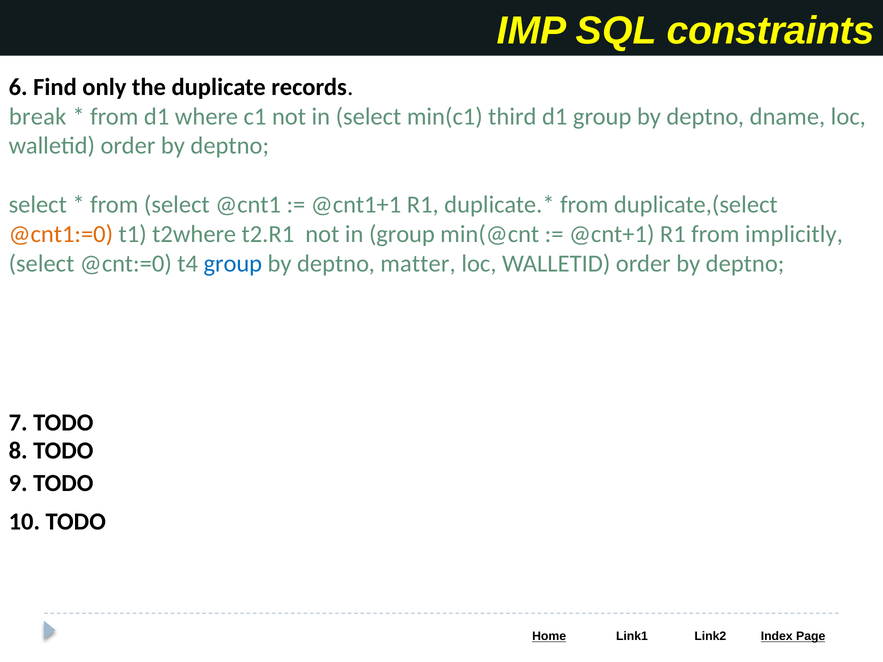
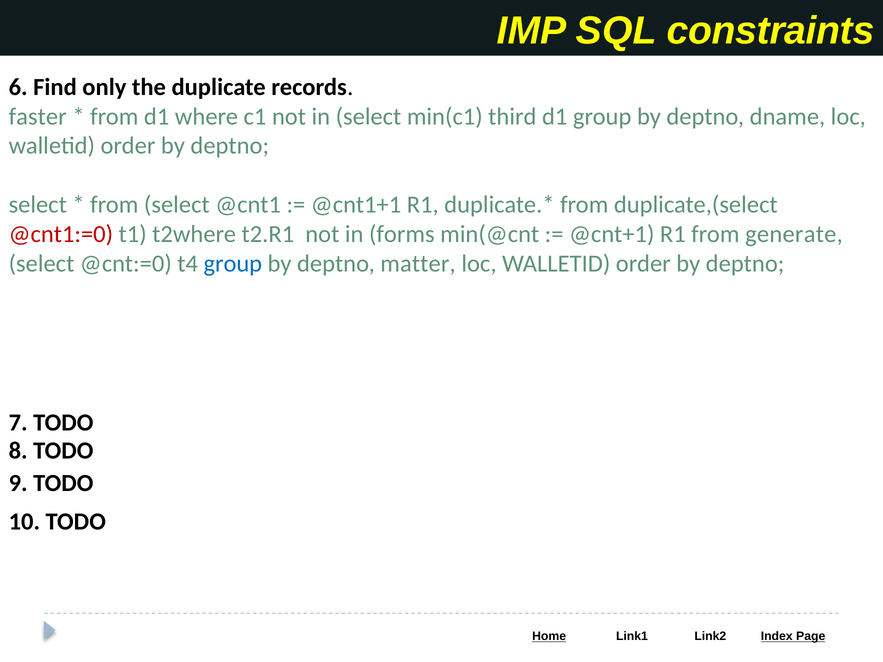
break: break -> faster (38, 116)
@cnt1:=0 colour: orange -> red (61, 234)
in group: group -> forms (402, 234)
implicitly: implicitly -> generate (794, 234)
